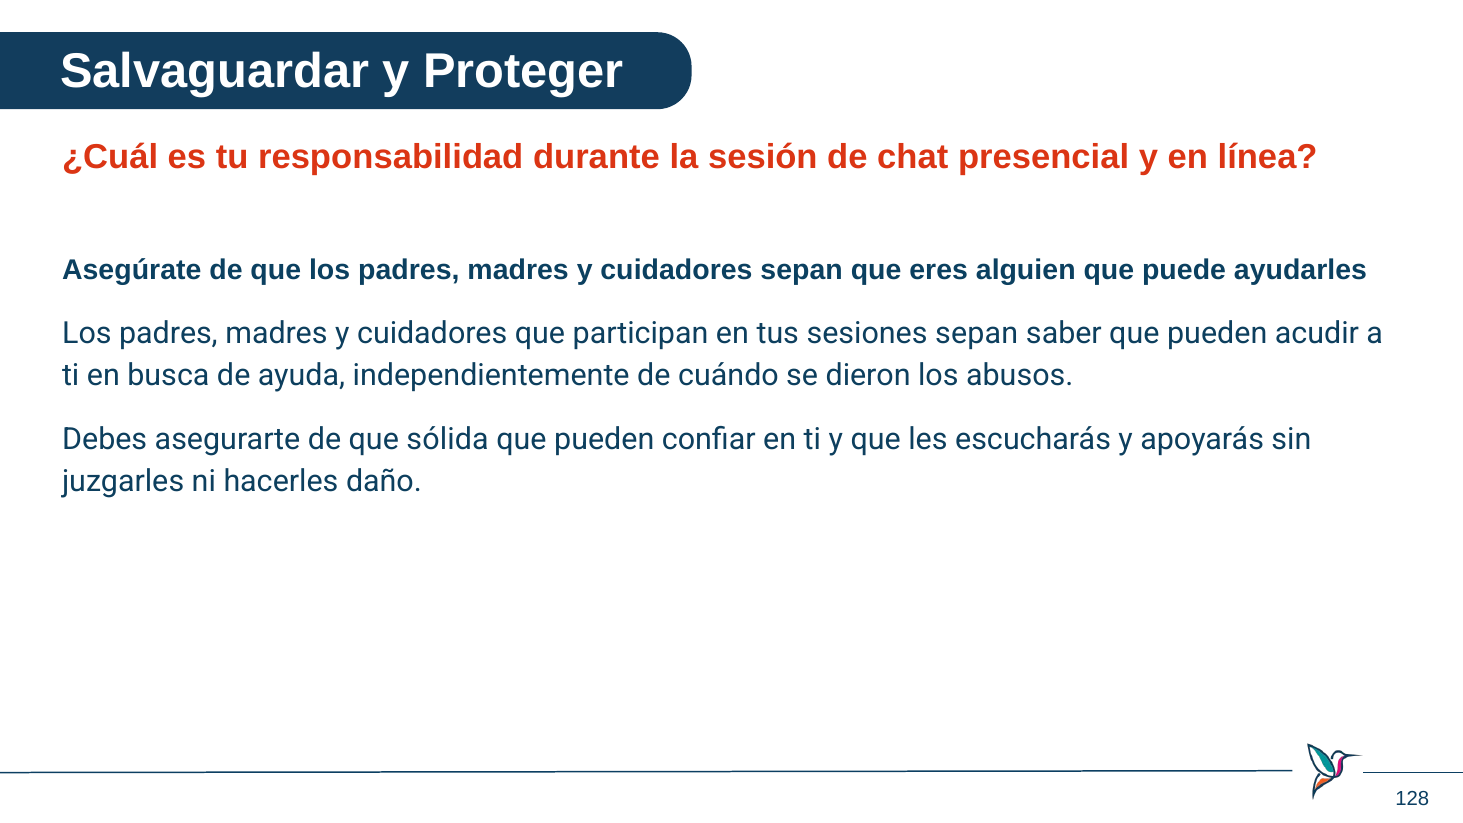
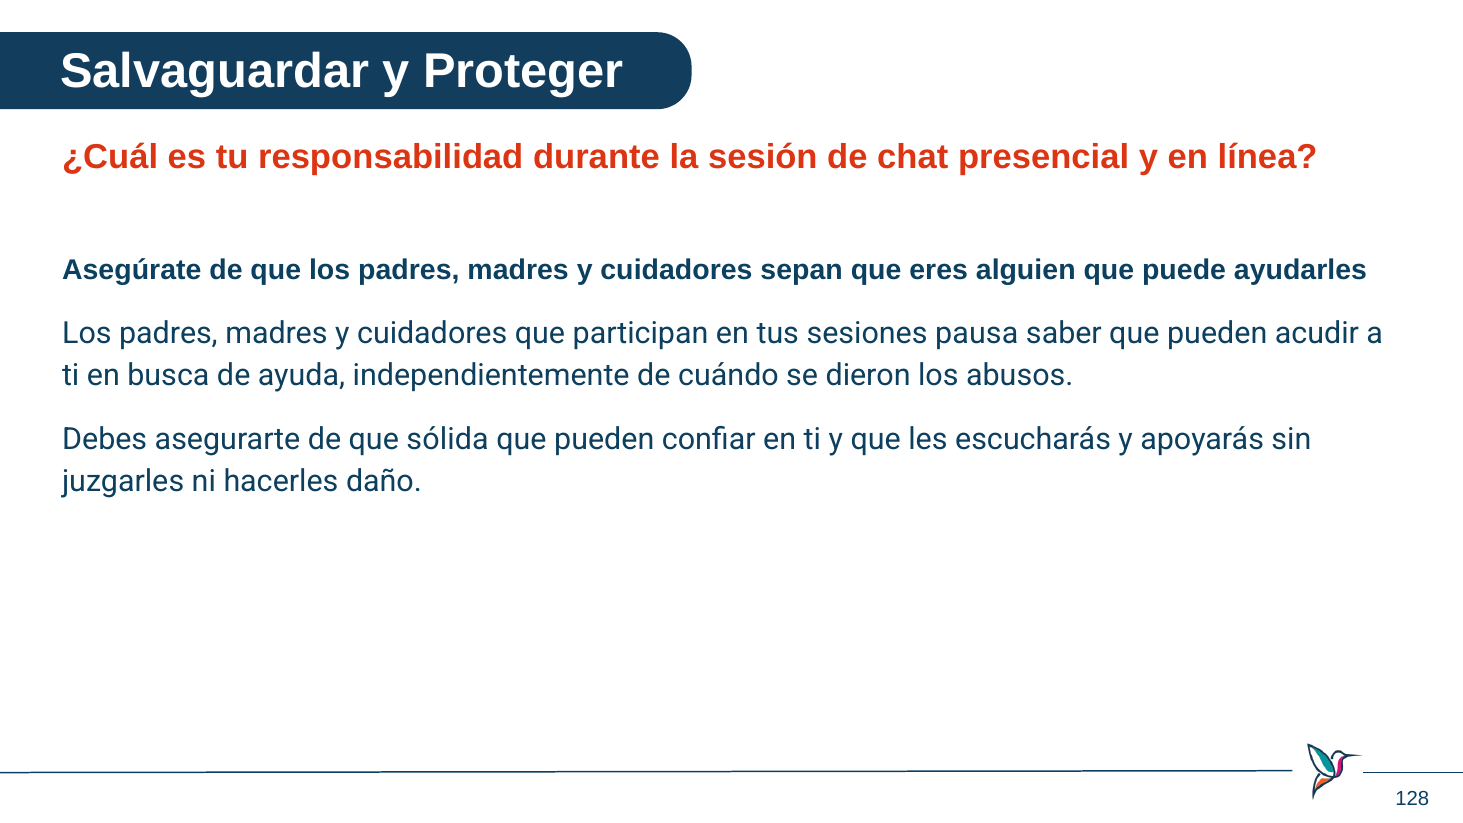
sesiones sepan: sepan -> pausa (977, 333)
